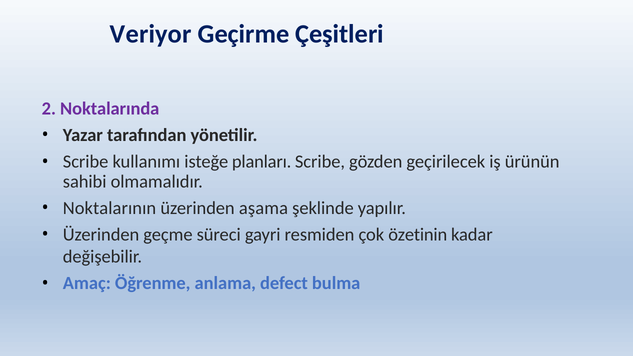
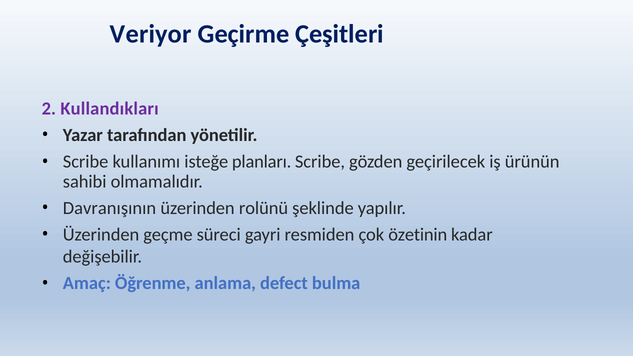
Noktalarında: Noktalarında -> Kullandıkları (110, 108)
Noktalarının: Noktalarının -> Davranışının (109, 208)
aşama: aşama -> rolünü (264, 208)
